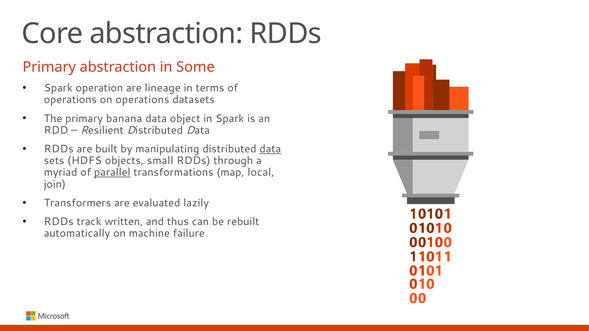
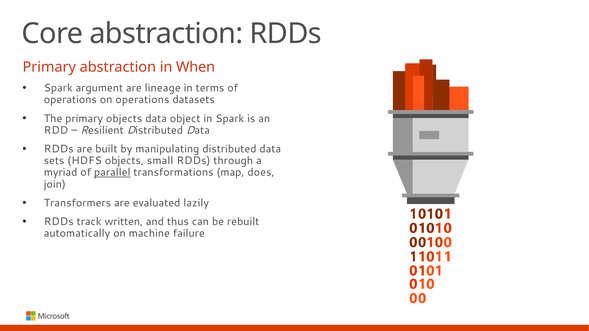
Some: Some -> When (196, 67)
operation: operation -> argument (99, 88)
primary banana: banana -> objects (124, 119)
data underline: present -> none (270, 149)
local: local -> does (261, 173)
